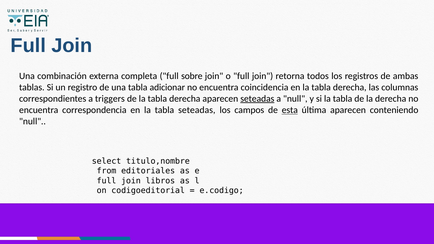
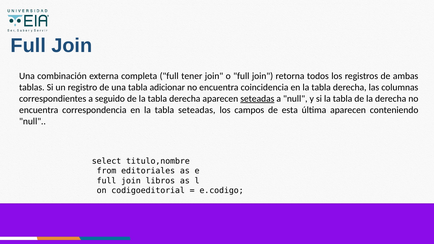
sobre: sobre -> tener (192, 76)
triggers: triggers -> seguido (110, 99)
esta underline: present -> none (290, 110)
